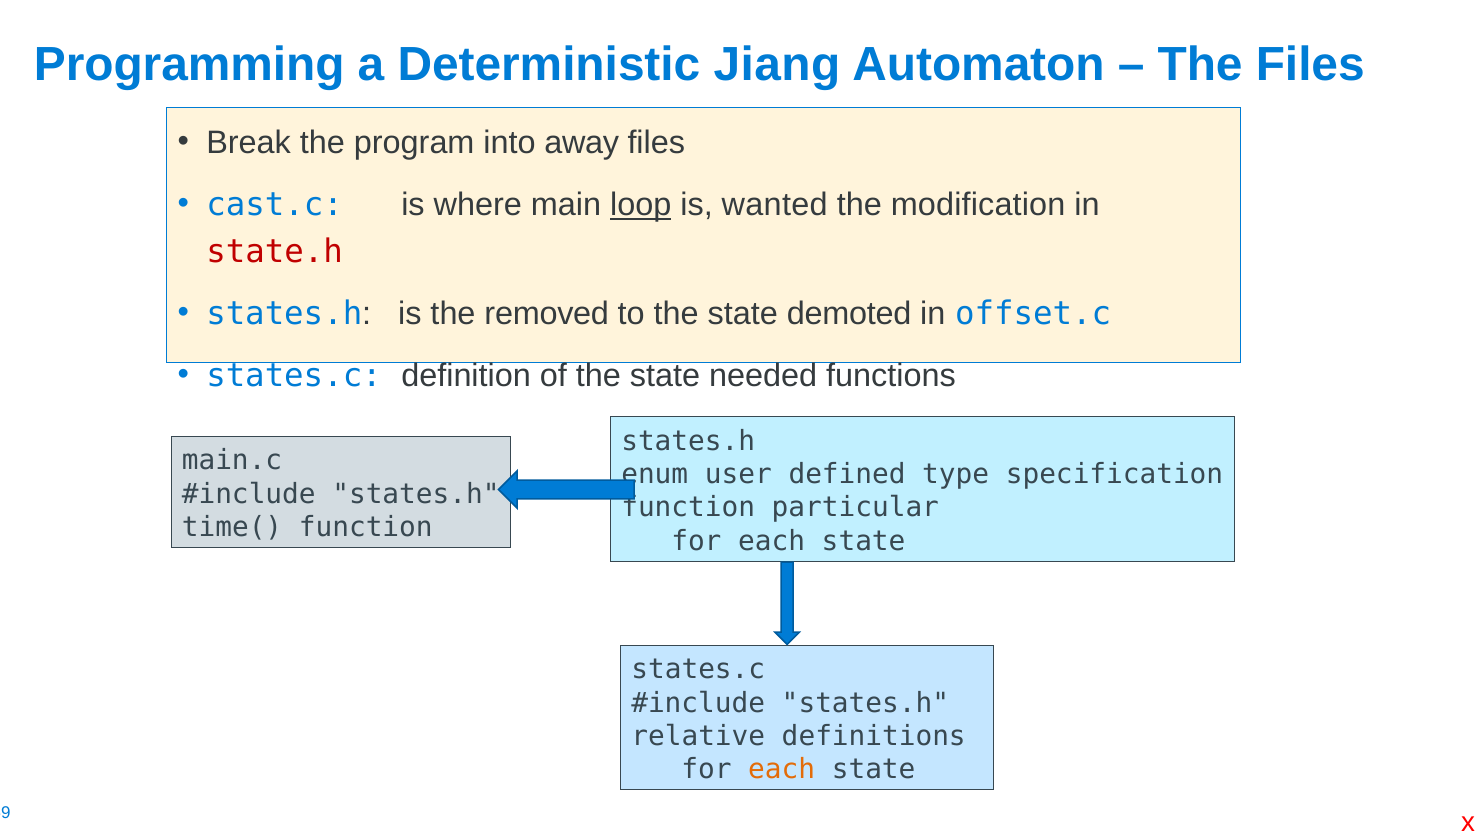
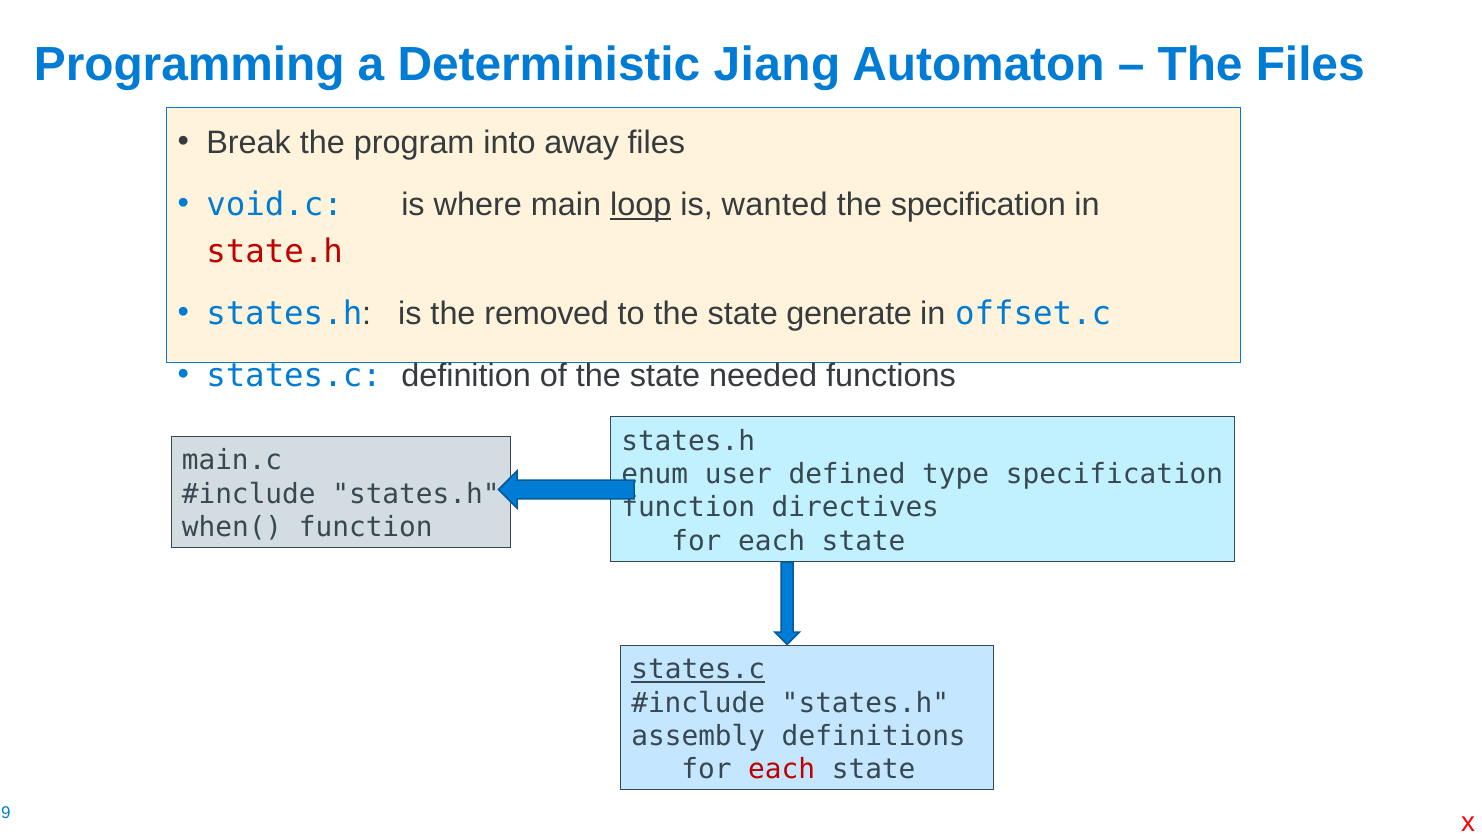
cast.c: cast.c -> void.c (275, 205)
the modification: modification -> specification (978, 205)
demoted: demoted -> generate (849, 314)
particular: particular -> directives (855, 508)
time(: time( -> when( (232, 527)
states.c underline: none -> present (698, 669)
relative: relative -> assembly (698, 736)
each colour: orange -> red (782, 769)
